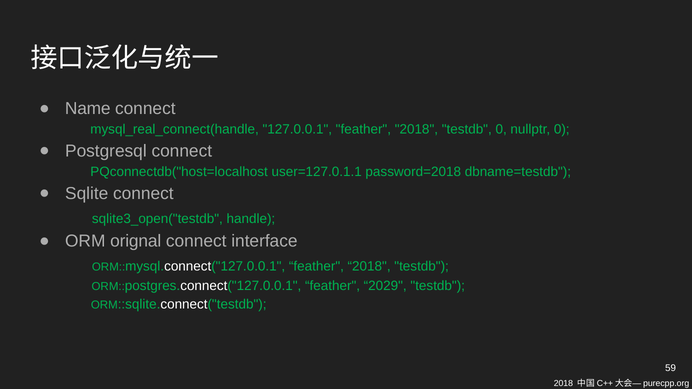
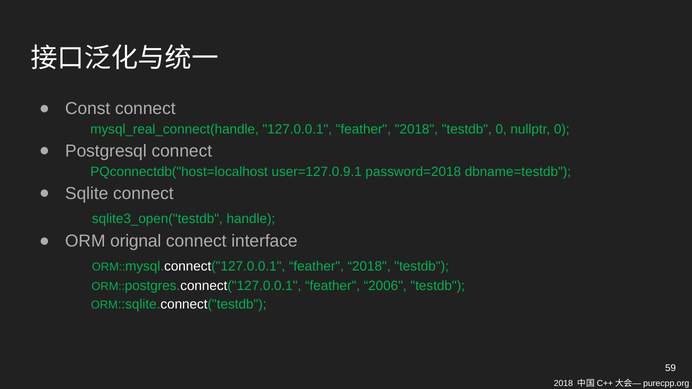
Name: Name -> Const (88, 109)
user=127.0.1.1: user=127.0.1.1 -> user=127.0.9.1 (317, 172)
2029: 2029 -> 2006 (385, 286)
